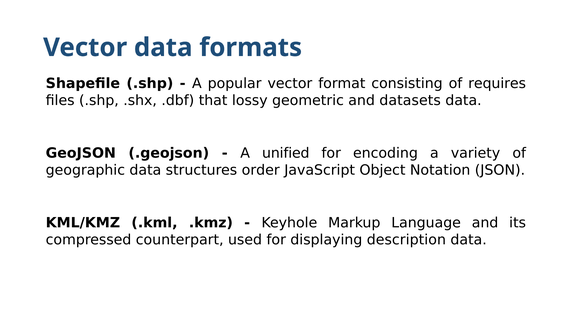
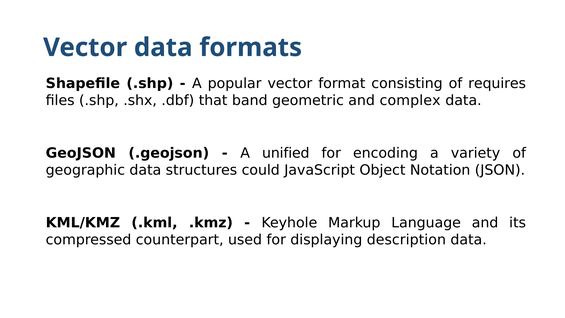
lossy: lossy -> band (250, 100)
datasets: datasets -> complex (410, 100)
order: order -> could (261, 170)
